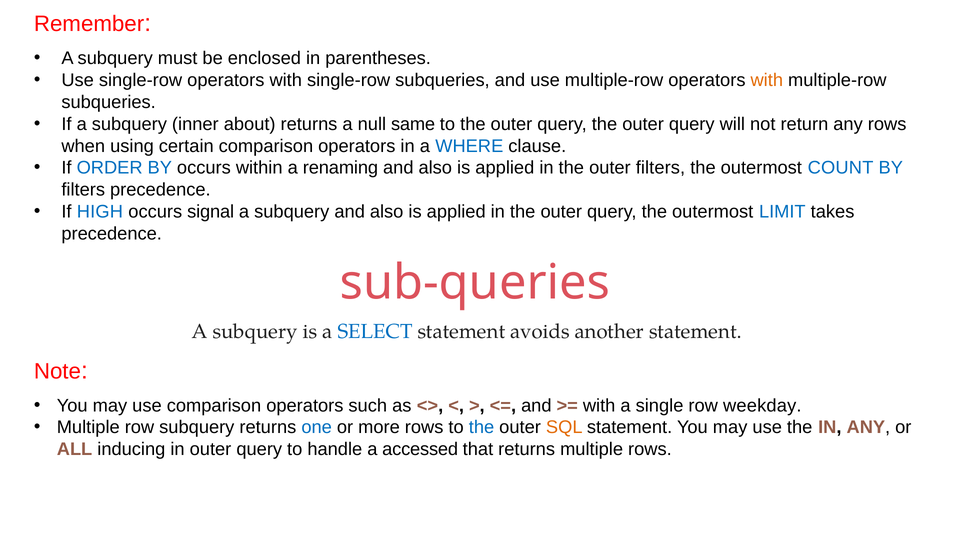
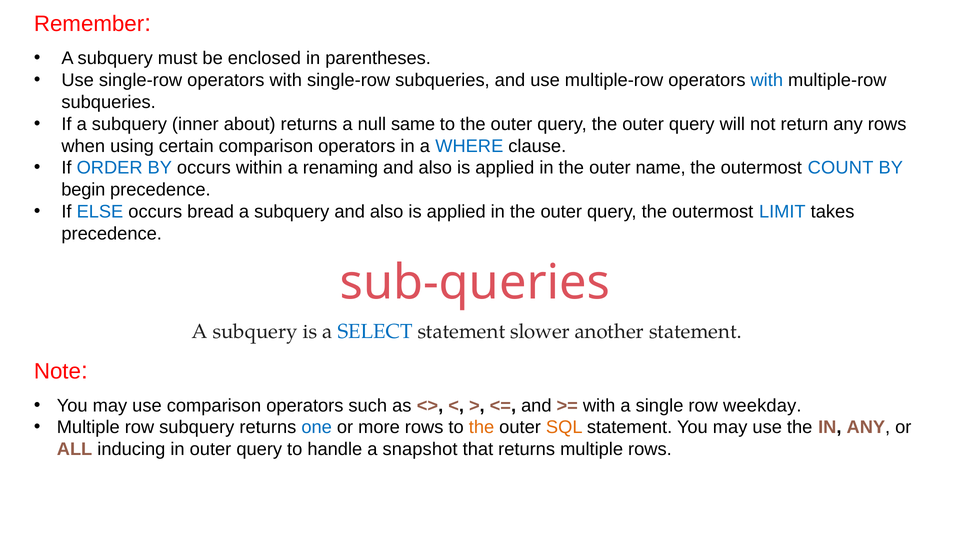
with colour: orange -> blue (767, 80)
outer filters: filters -> name (661, 168)
filters: filters -> begin (83, 190)
HIGH: HIGH -> ELSE (100, 212)
signal: signal -> bread (211, 212)
avoids: avoids -> slower (540, 332)
the colour: blue -> orange (482, 428)
accessed: accessed -> snapshot (420, 450)
